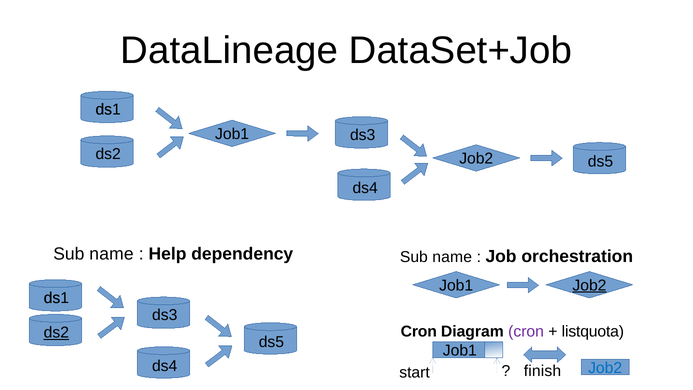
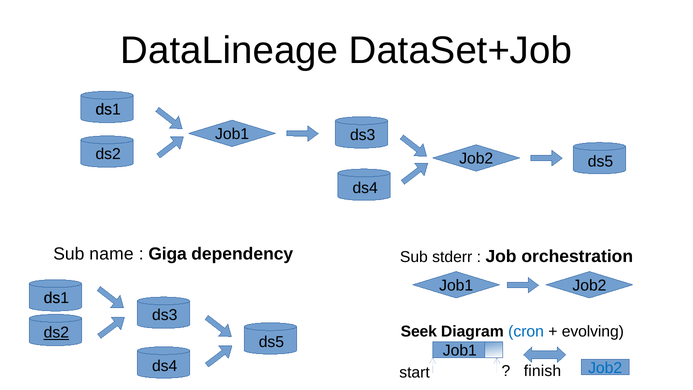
Help: Help -> Giga (168, 254)
dependency Sub name: name -> stderr (452, 257)
Job2 underline: present -> none (589, 285)
Cron: Cron -> Seek (419, 331)
cron colour: purple -> blue (526, 331)
listquota: listquota -> evolving (593, 331)
